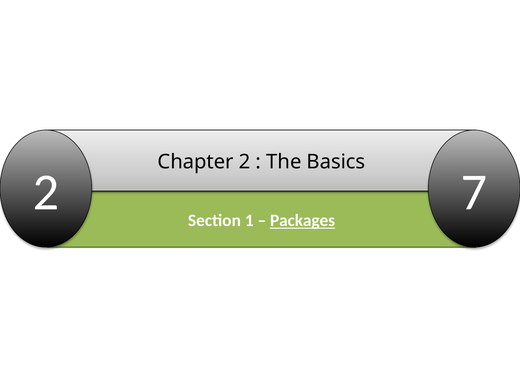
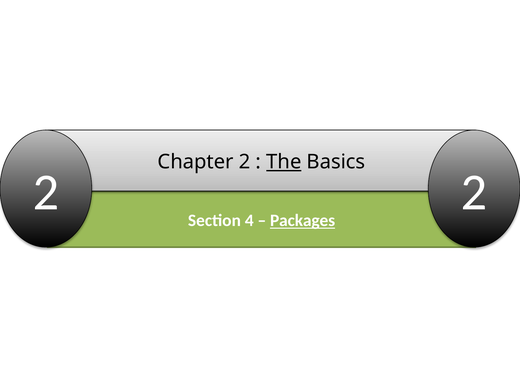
The underline: none -> present (284, 162)
2 7: 7 -> 2 (474, 192)
1: 1 -> 4 (249, 221)
